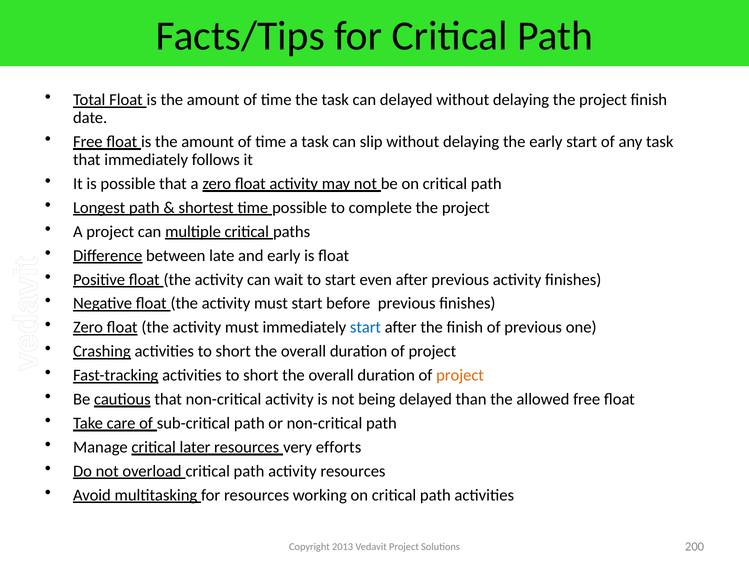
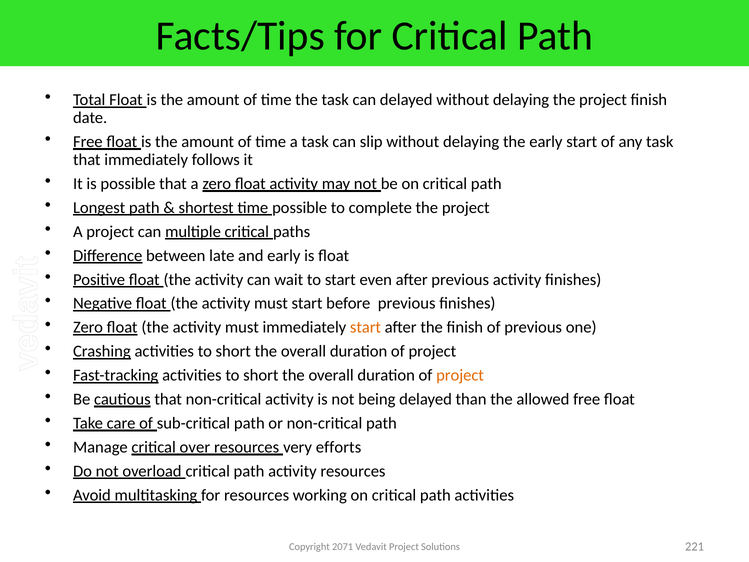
start colour: blue -> orange (366, 327)
later: later -> over (195, 447)
2013: 2013 -> 2071 (343, 546)
200: 200 -> 221 (695, 546)
